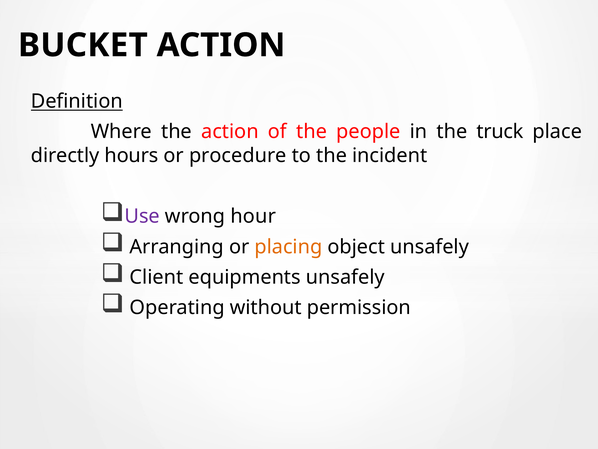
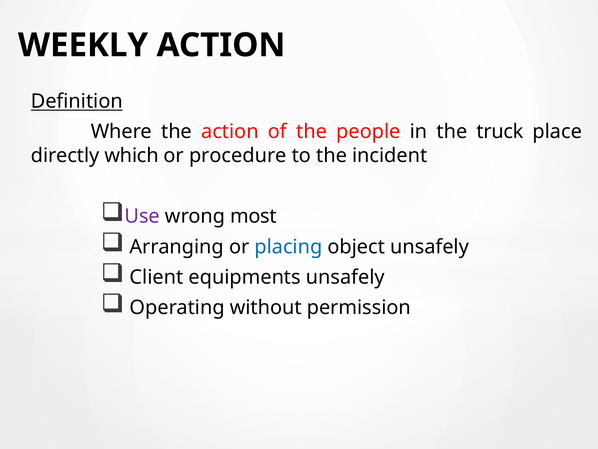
BUCKET: BUCKET -> WEEKLY (83, 45)
hours: hours -> which (132, 155)
hour: hour -> most (253, 216)
placing colour: orange -> blue (288, 247)
